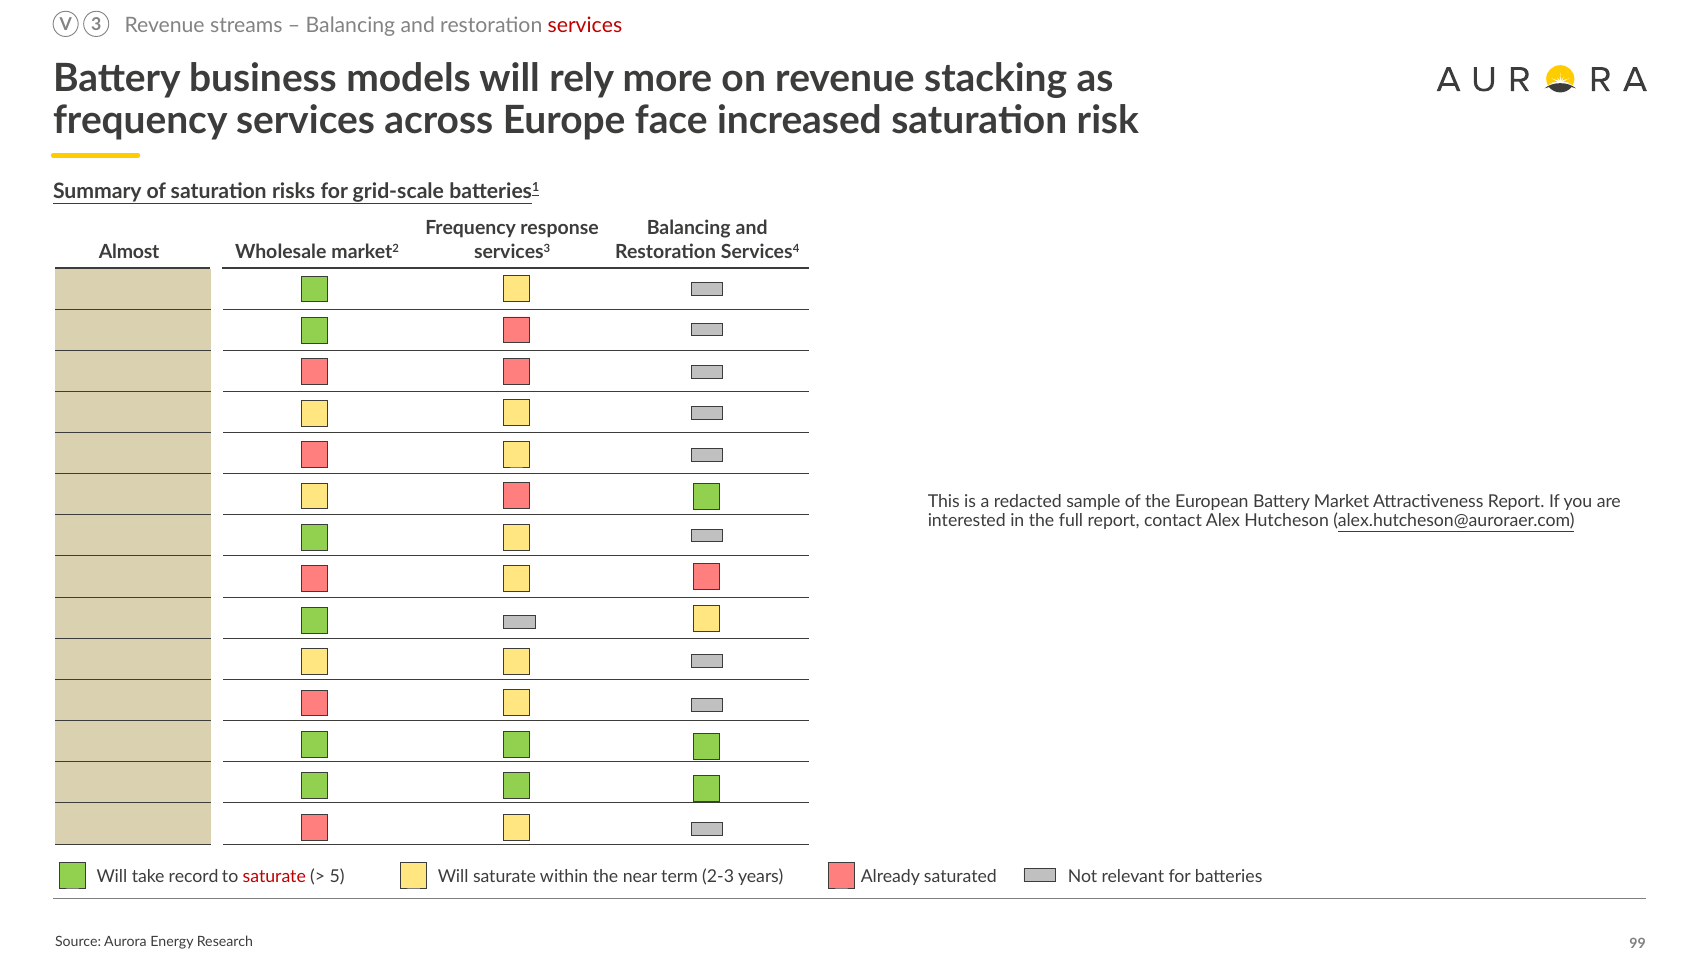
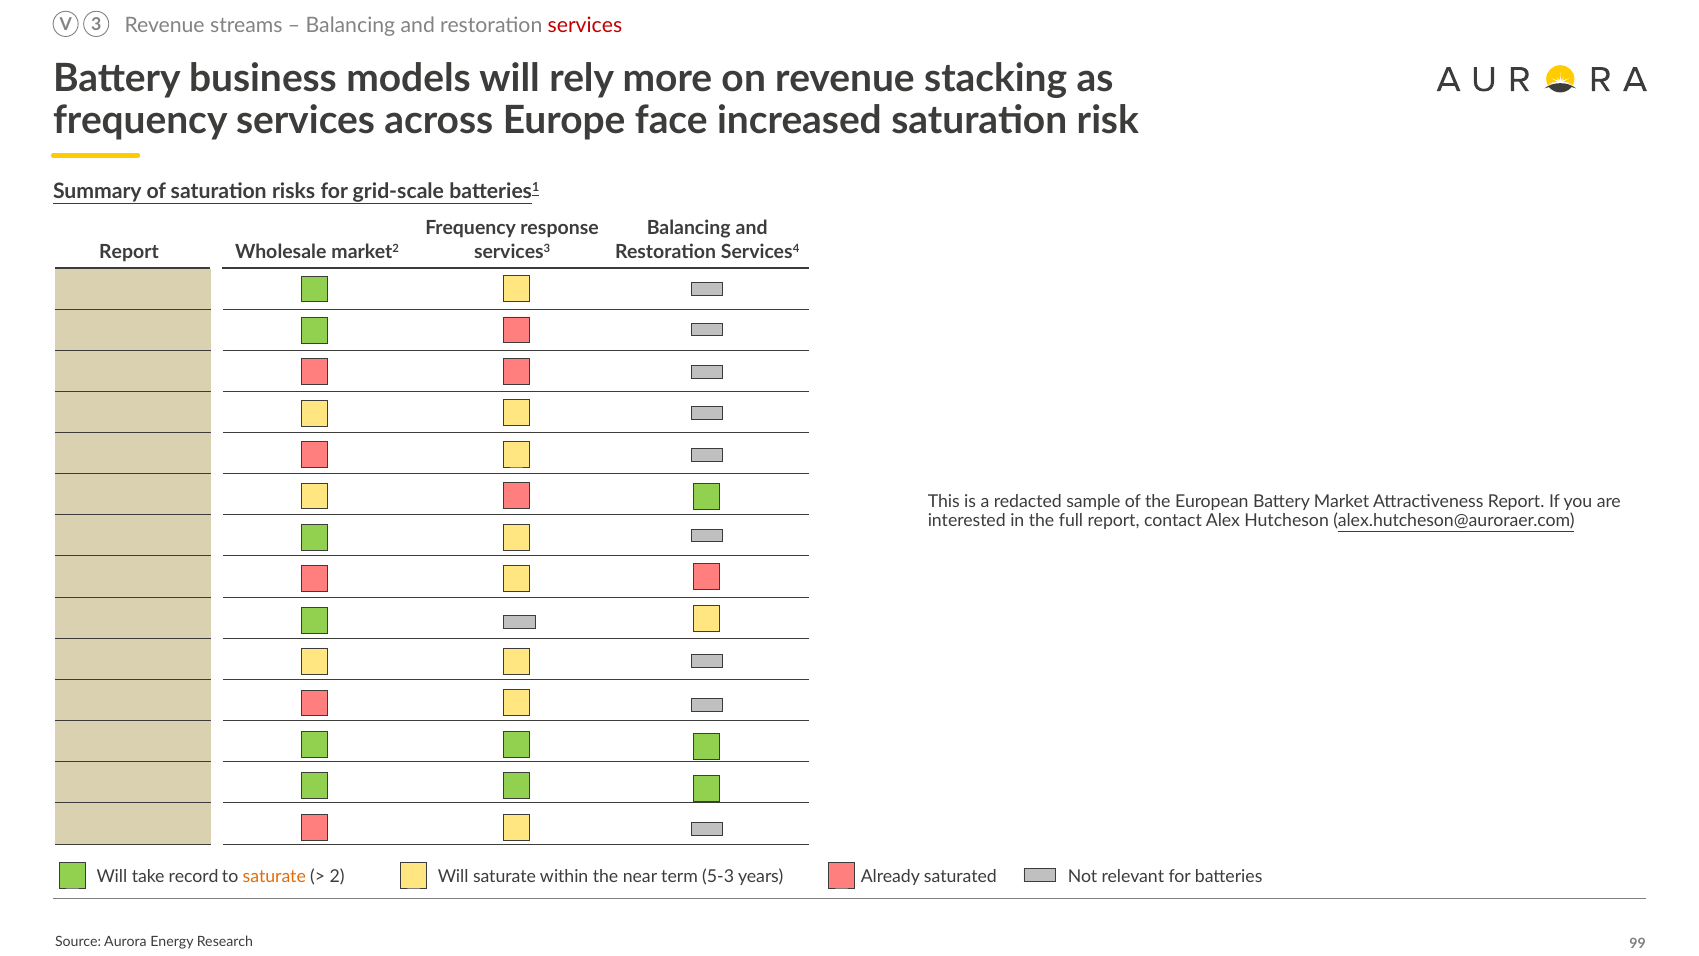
Almost: Almost -> Report (129, 252)
saturate colour: red -> orange (274, 876)
5: 5 -> 2 (337, 876)
2-3: 2-3 -> 5-3 (718, 876)
